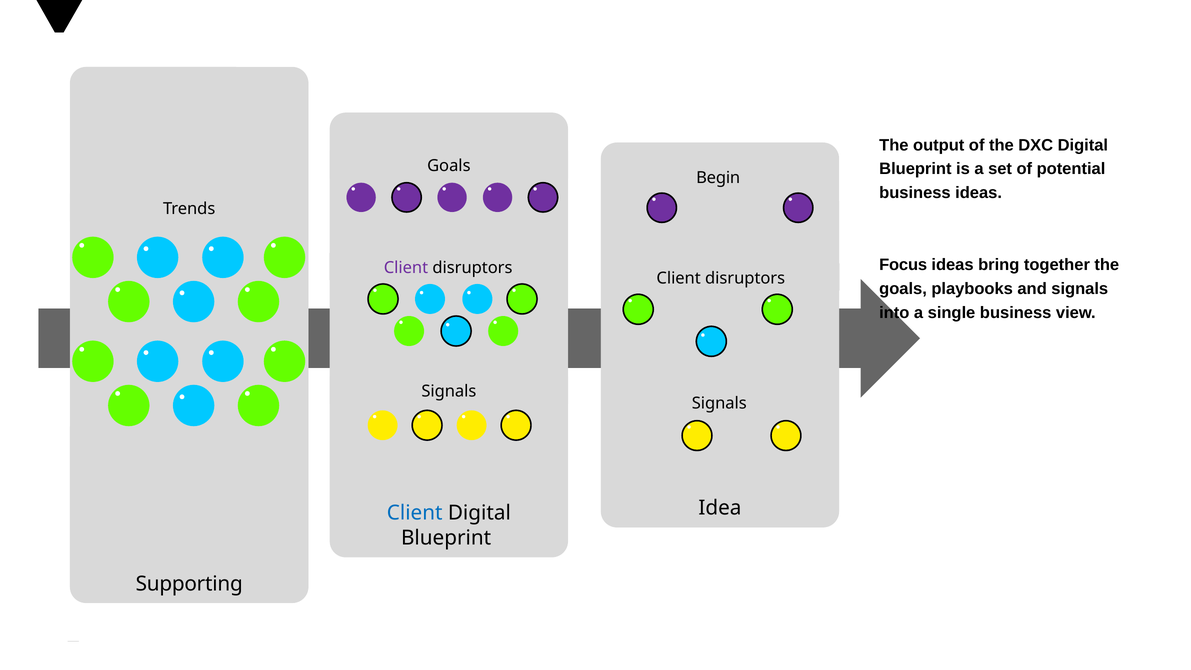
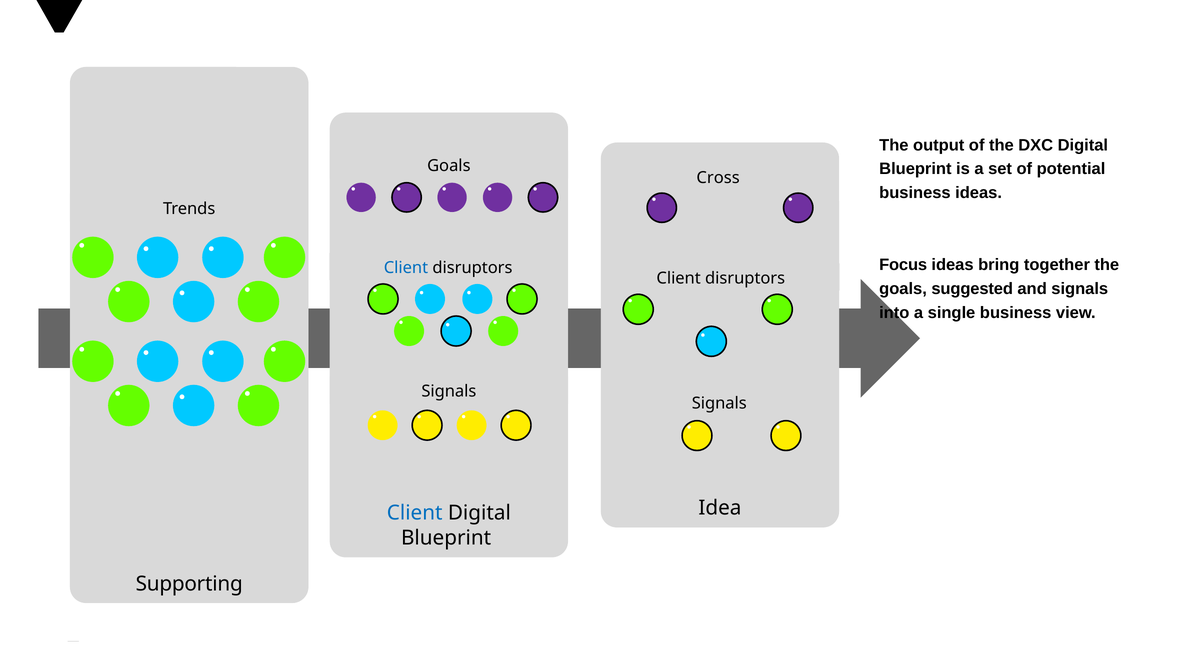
Begin: Begin -> Cross (718, 178)
Client colour: purple -> blue (406, 268)
playbooks: playbooks -> suggested (972, 289)
